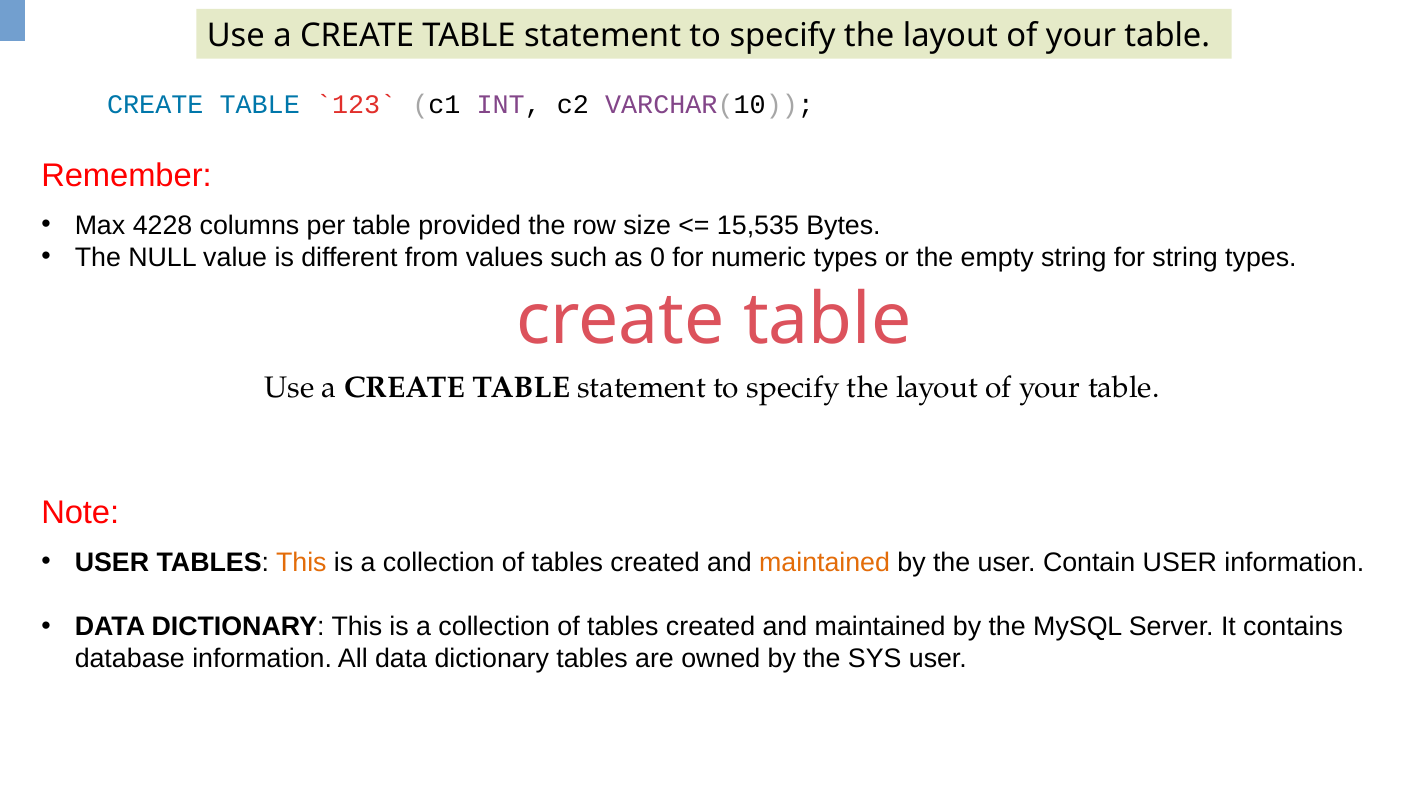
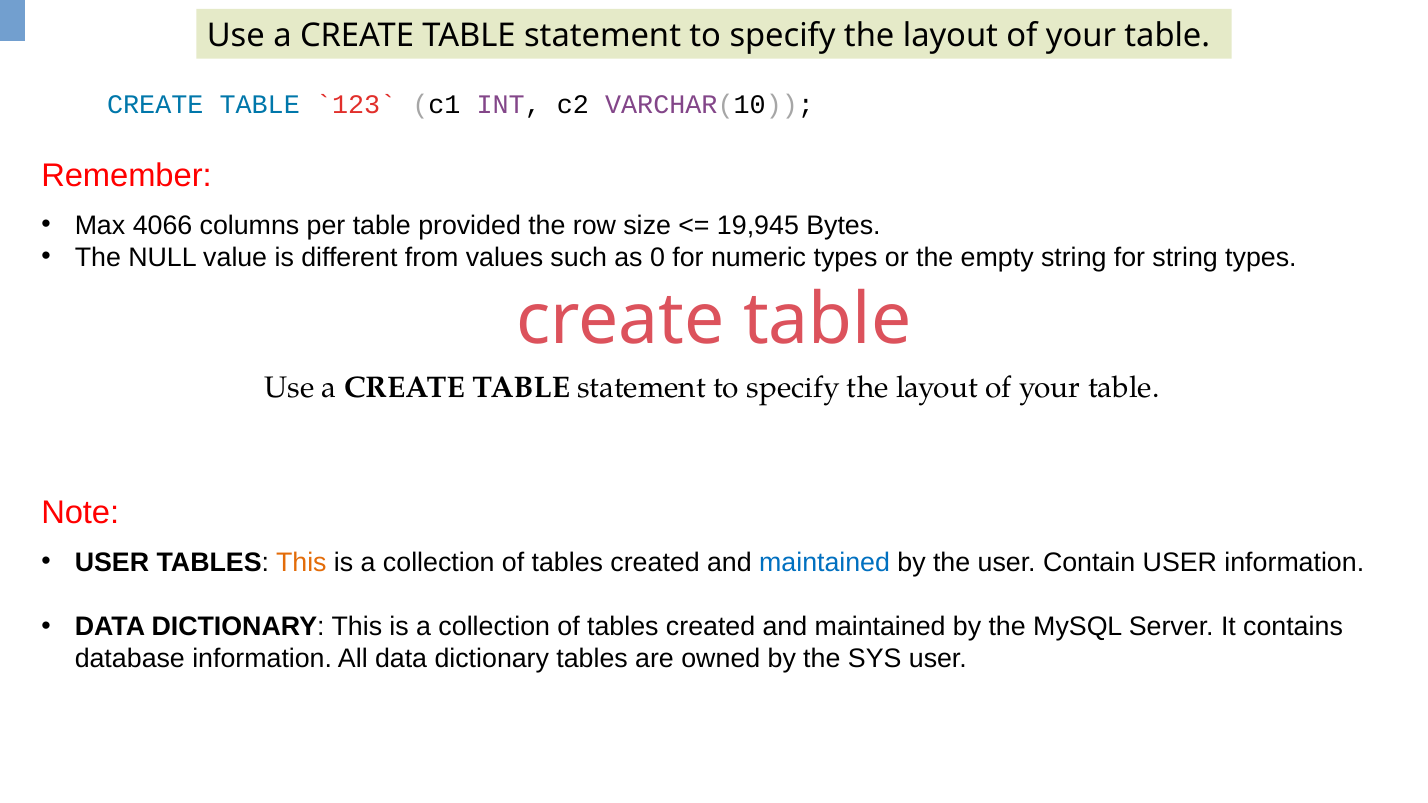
4228: 4228 -> 4066 (163, 225)
15,535: 15,535 -> 19,945 (758, 225)
maintained colour: orange -> blue (825, 563)
